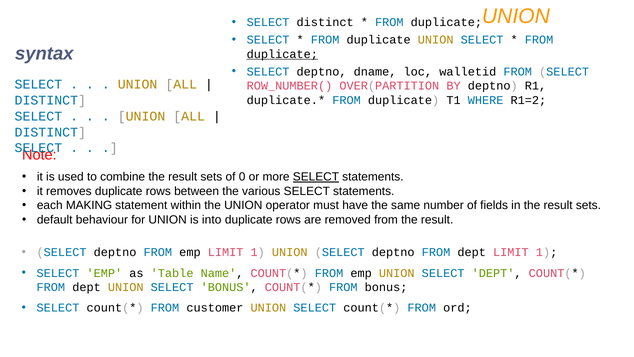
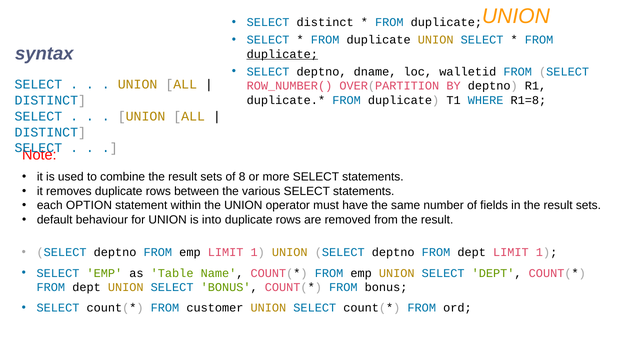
R1=2: R1=2 -> R1=8 (528, 100)
0: 0 -> 8 (242, 177)
SELECT underline: present -> none (316, 177)
MAKING: MAKING -> OPTION (89, 205)
